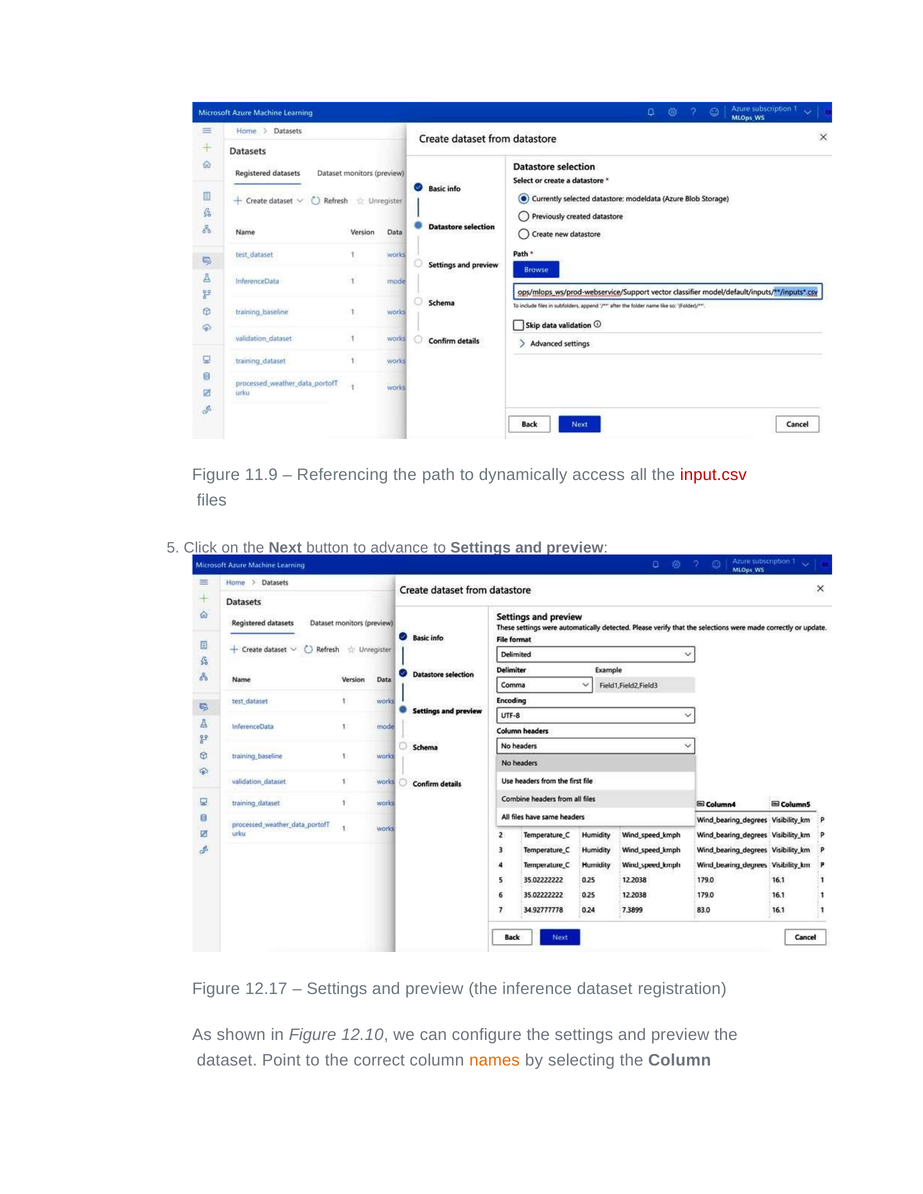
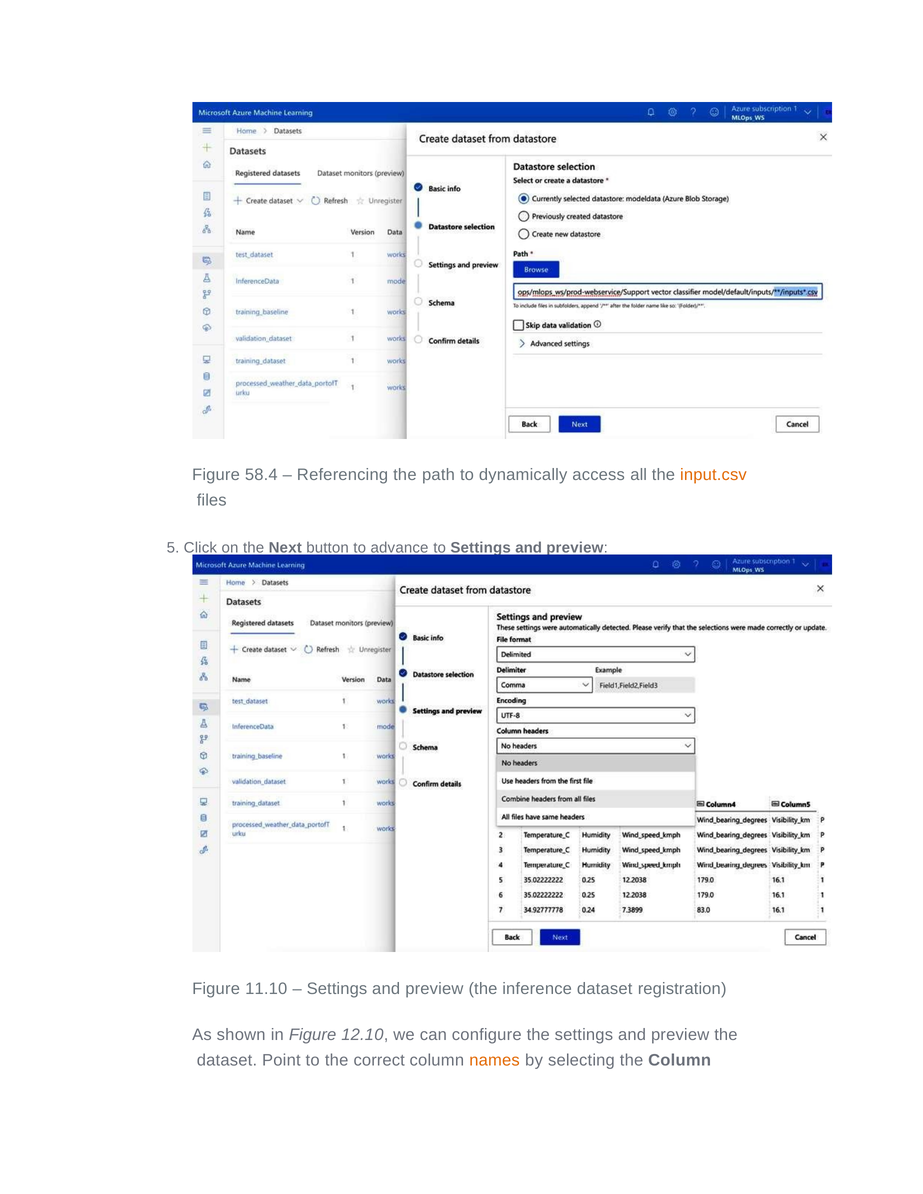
11.9: 11.9 -> 58.4 (261, 475)
input.csv colour: red -> orange (713, 475)
12.17: 12.17 -> 11.10 (266, 989)
